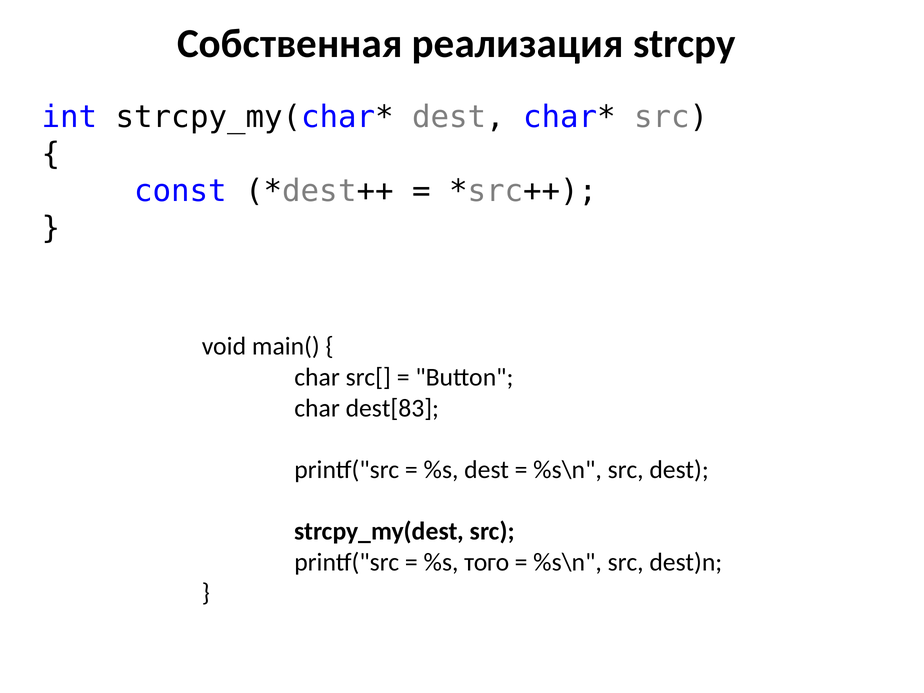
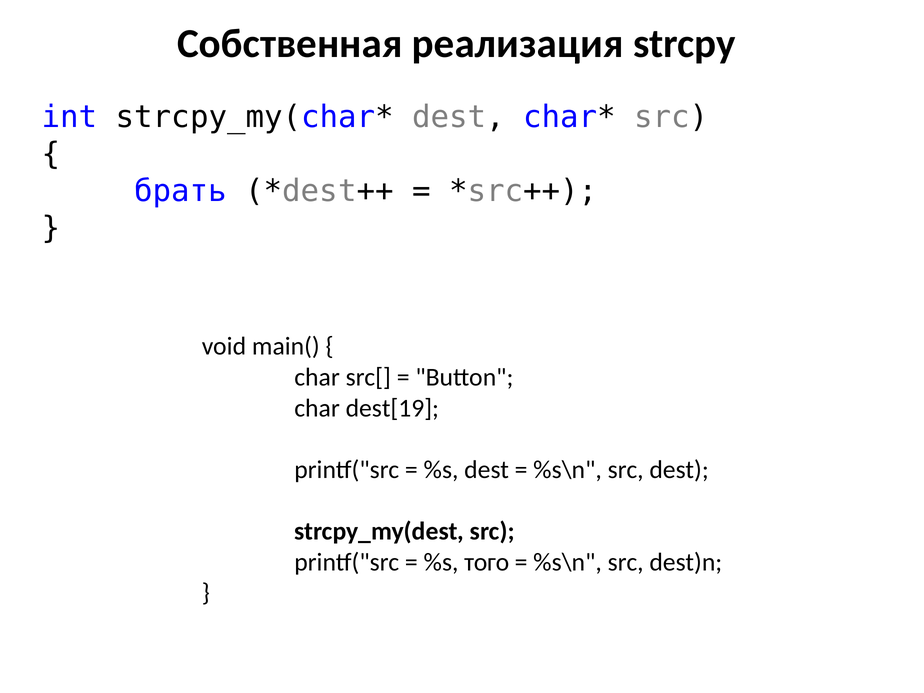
const: const -> брать (181, 191)
dest[83: dest[83 -> dest[19 (392, 408)
